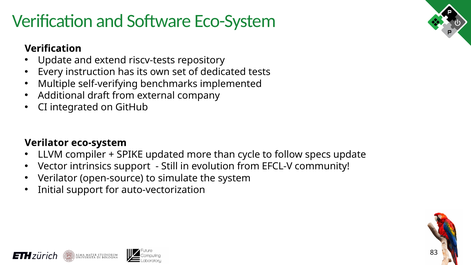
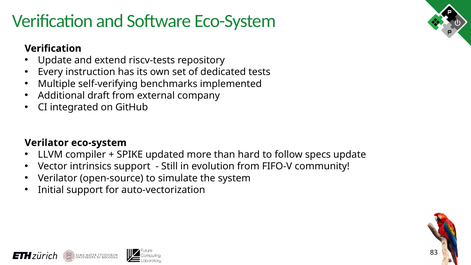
cycle: cycle -> hard (249, 155)
EFCL-V: EFCL-V -> FIFO-V (277, 166)
